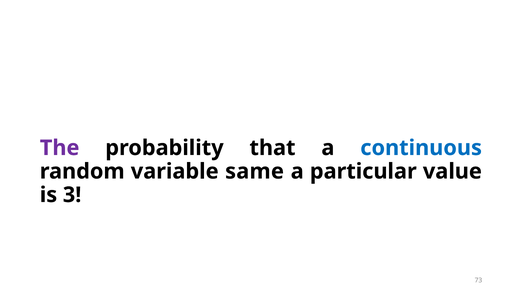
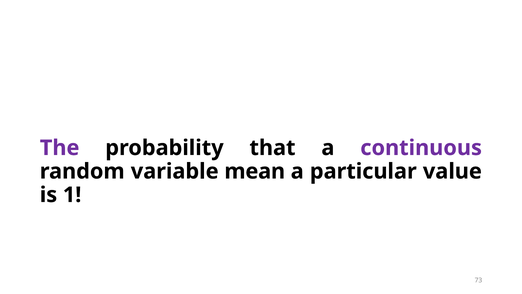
continuous colour: blue -> purple (421, 148)
same: same -> mean (255, 171)
3: 3 -> 1 (72, 195)
